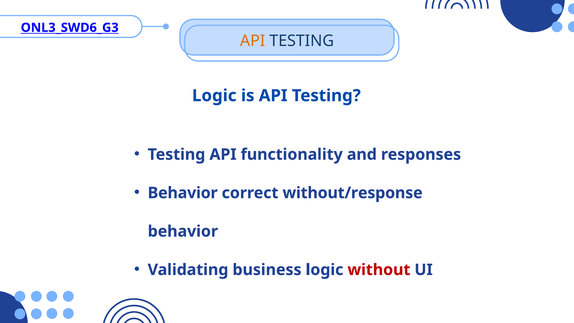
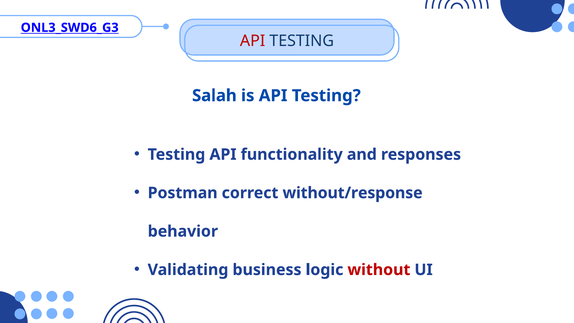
API colour: orange -> red (253, 41)
Logic: Logic -> Salah (214, 96)
Behavior: Behavior -> Postman (183, 193)
